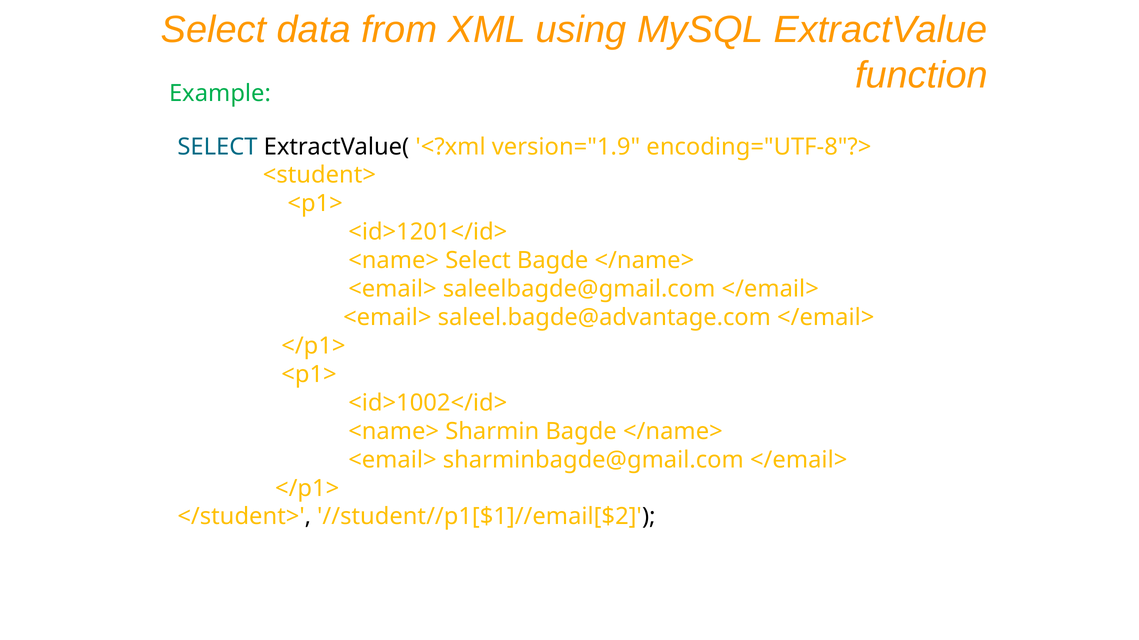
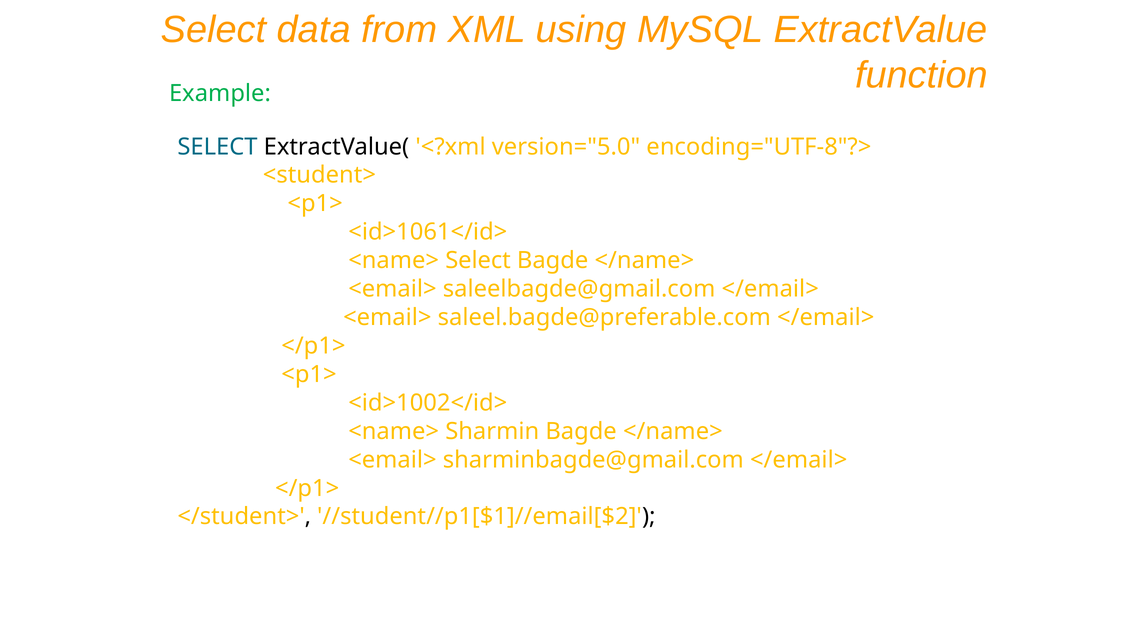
version="1.9: version="1.9 -> version="5.0 (566, 147)
<id>1201</id>: <id>1201</id> -> <id>1061</id> (428, 232)
saleel.bagde@advantage.com: saleel.bagde@advantage.com -> saleel.bagde@preferable.com (604, 318)
